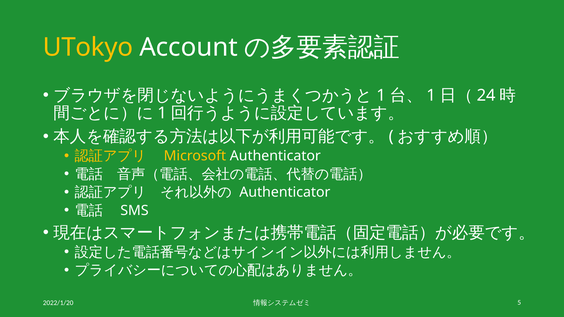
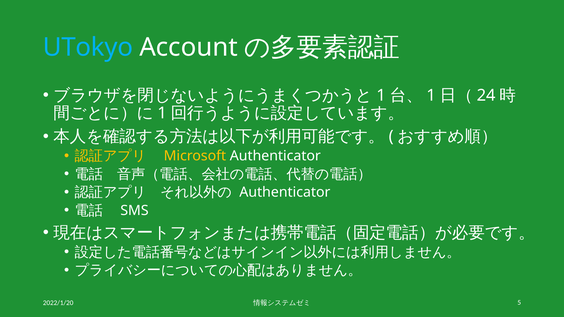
UTokyo colour: yellow -> light blue (88, 47)
